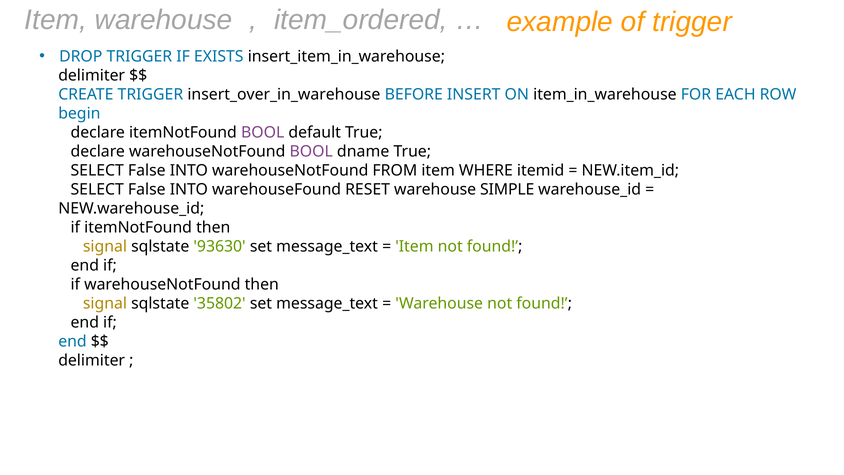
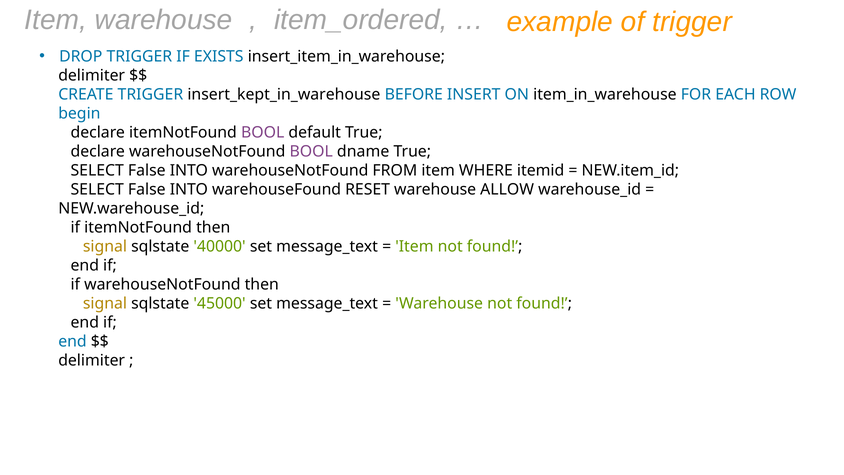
insert_over_in_warehouse: insert_over_in_warehouse -> insert_kept_in_warehouse (284, 94)
SIMPLE: SIMPLE -> ALLOW (507, 189)
93630: 93630 -> 40000 (220, 246)
35802: 35802 -> 45000 (220, 303)
